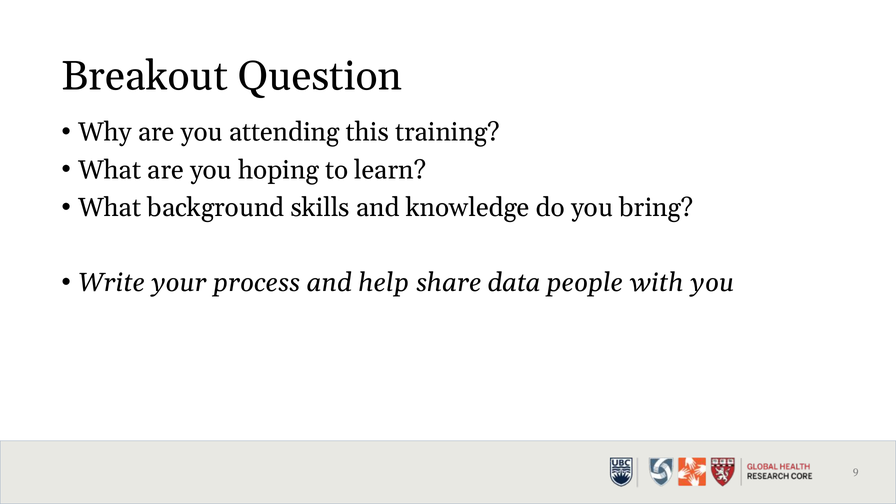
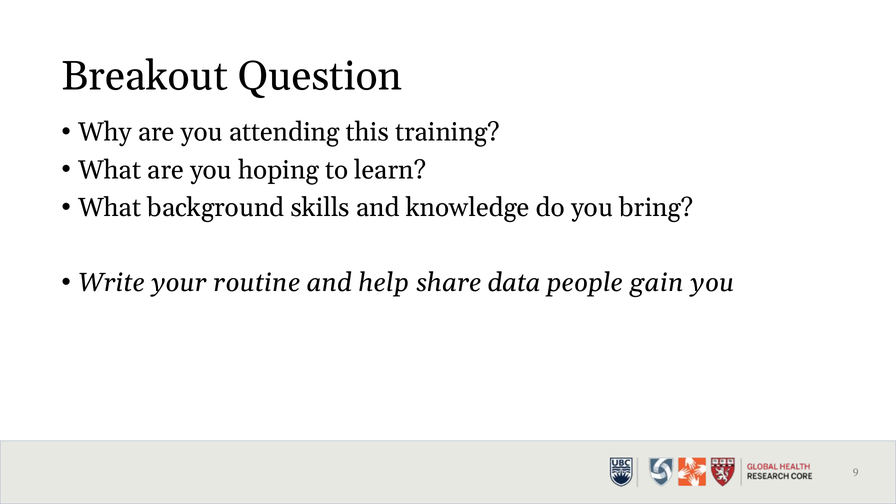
process: process -> routine (257, 283)
with: with -> gain (657, 283)
